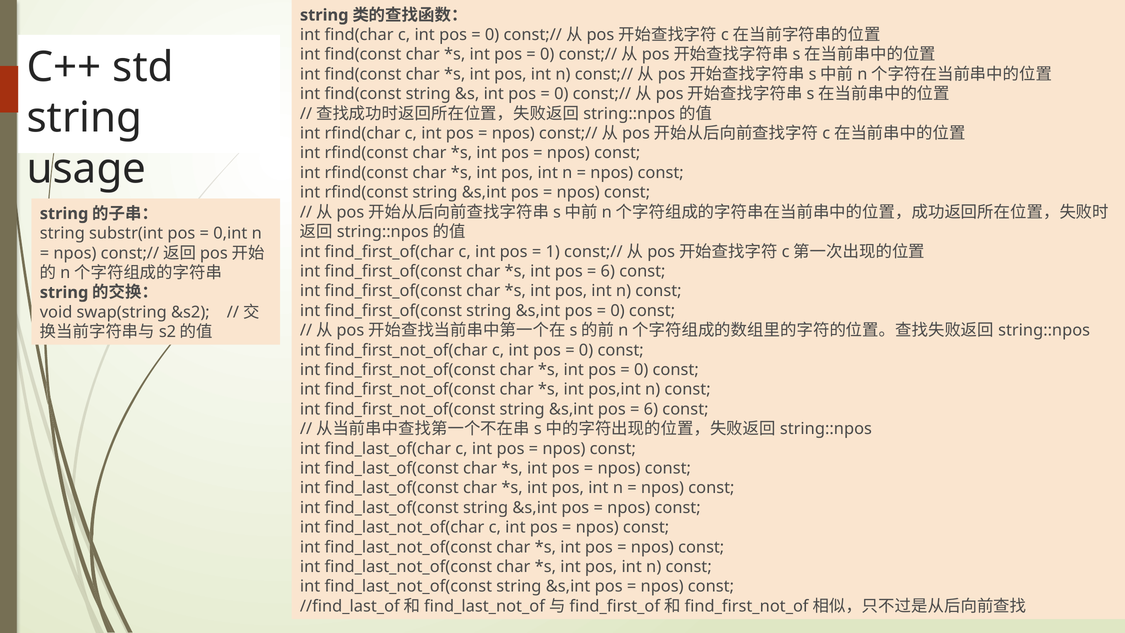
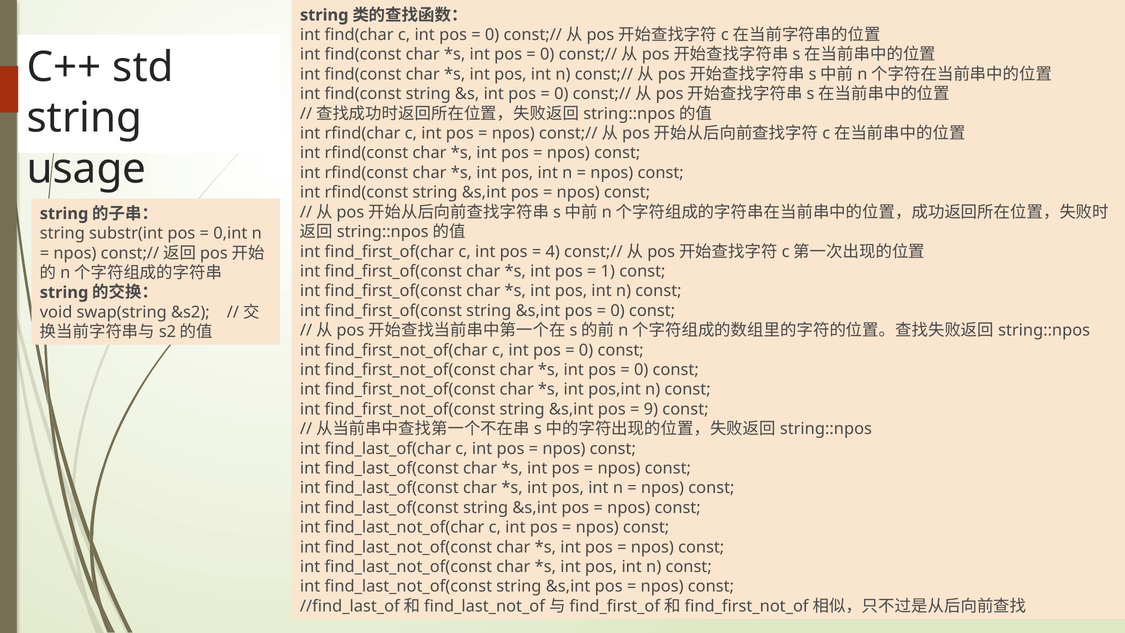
1: 1 -> 4 (553, 252)
6: 6 -> 1 (608, 271)
6: 6 -> 9 (651, 409)
